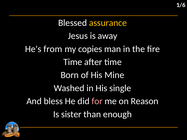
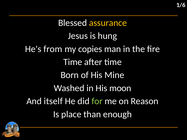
away: away -> hung (107, 36)
single: single -> moon (120, 88)
bless: bless -> itself (53, 101)
for colour: pink -> light green (97, 101)
sister: sister -> place (71, 114)
